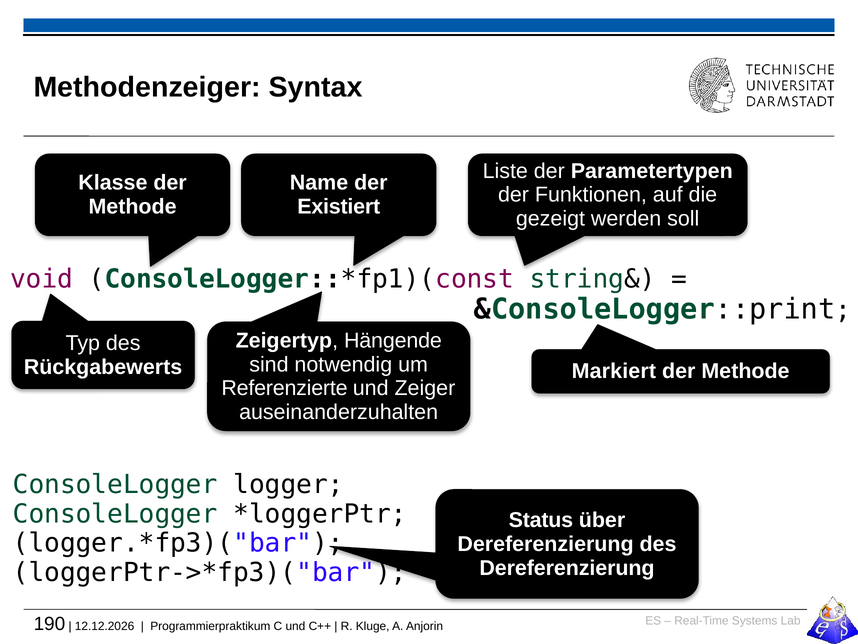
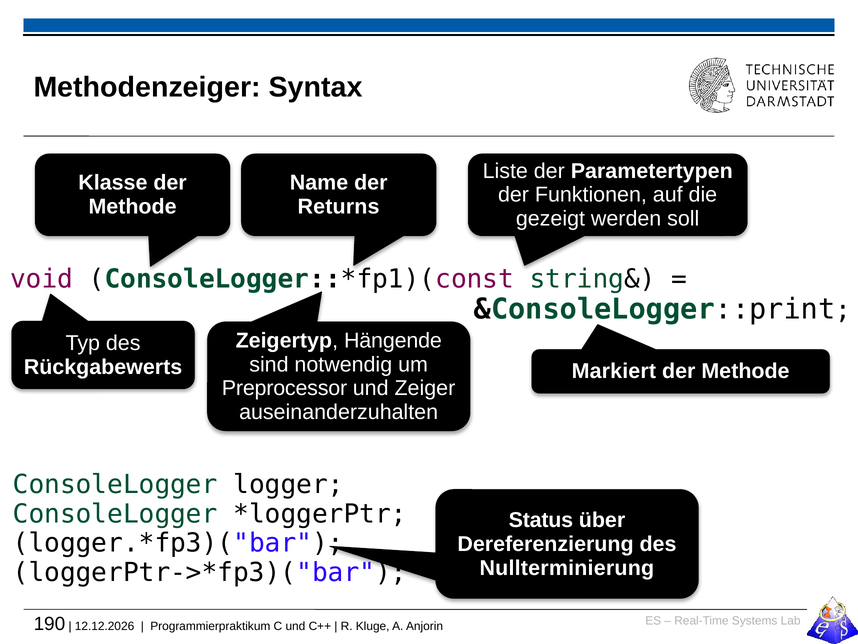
Existiert: Existiert -> Returns (339, 207)
Referenzierte: Referenzierte -> Preprocessor (285, 388)
Dereferenzierung: Dereferenzierung -> Nullterminierung (567, 568)
